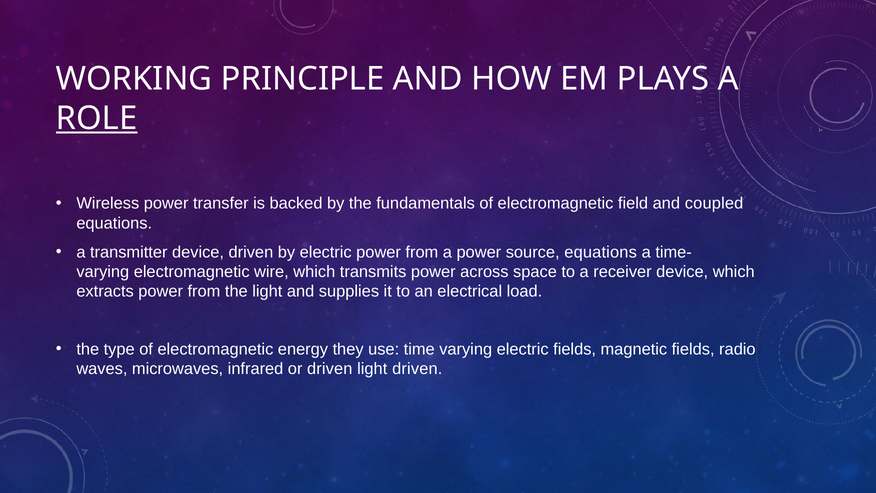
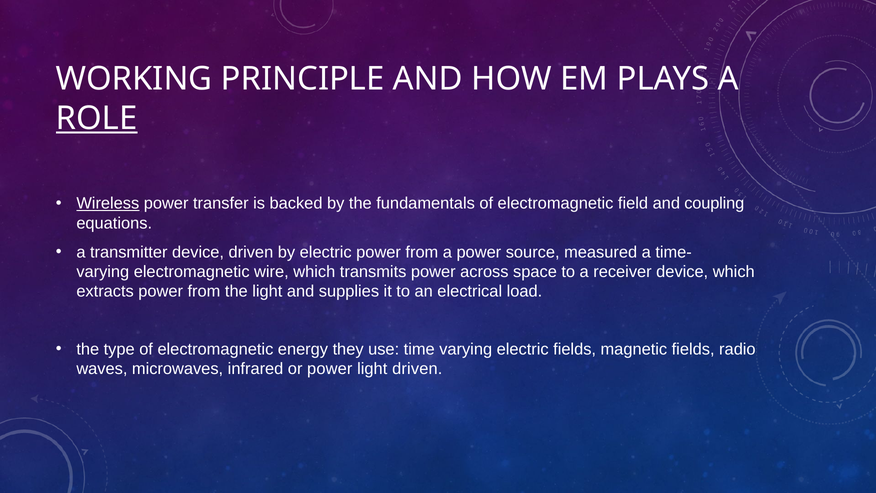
Wireless underline: none -> present (108, 203)
coupled: coupled -> coupling (714, 203)
source equations: equations -> measured (601, 252)
or driven: driven -> power (330, 369)
